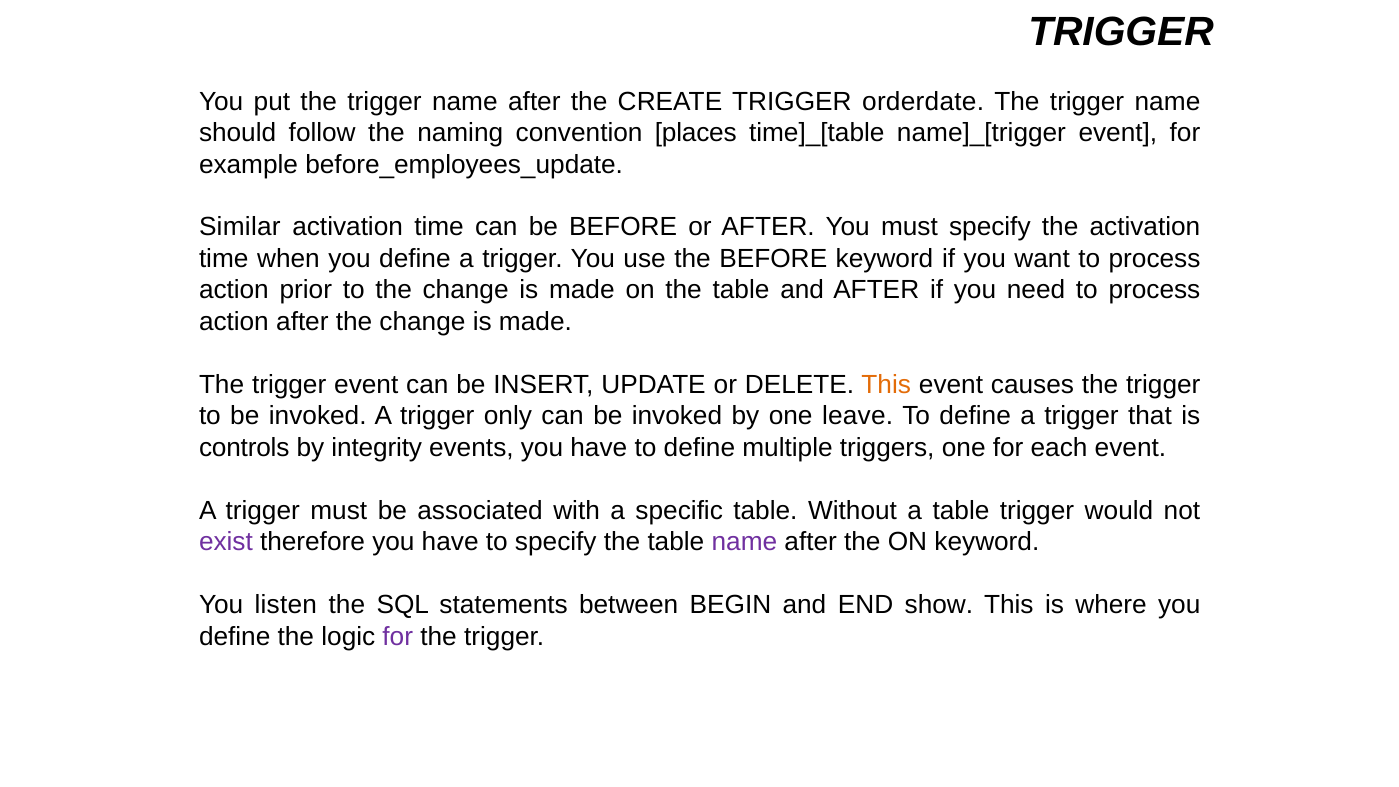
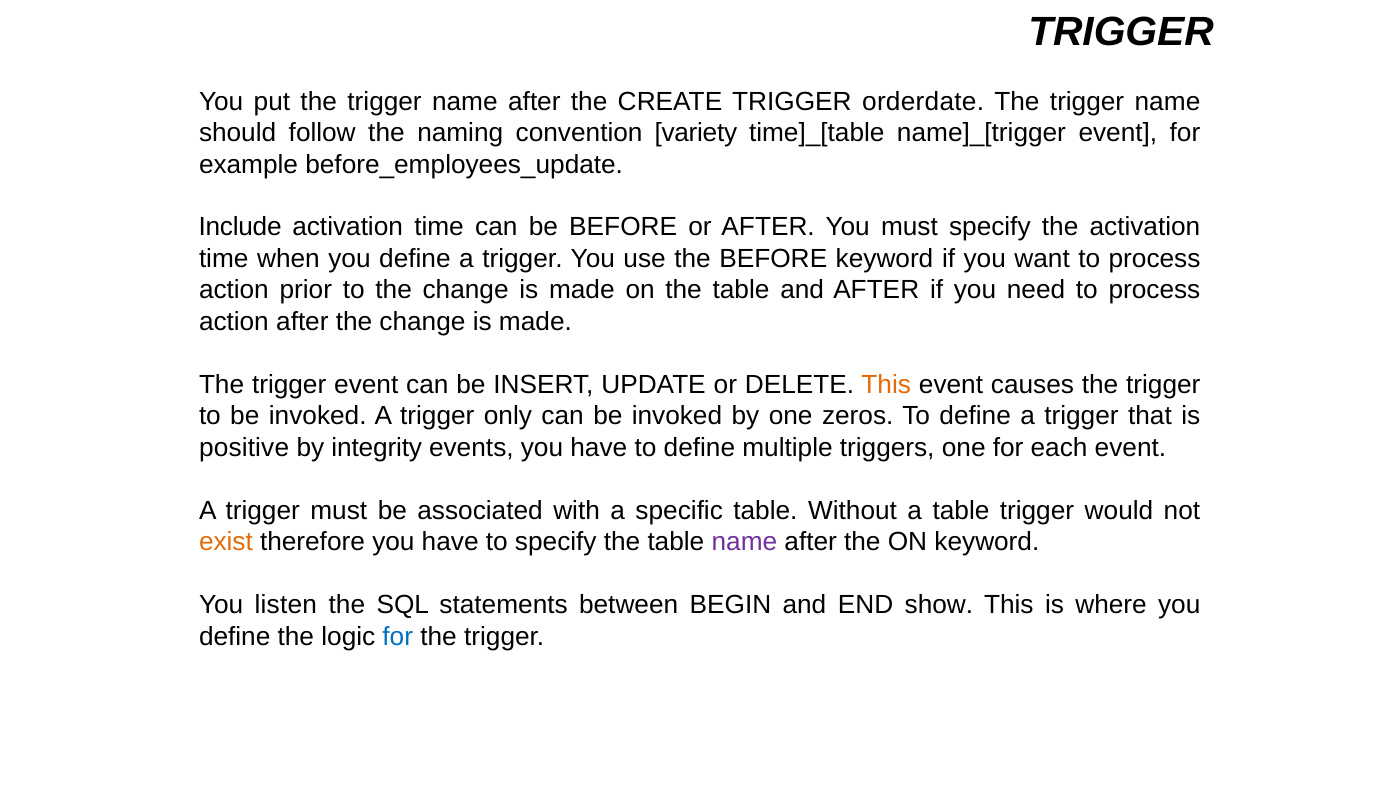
places: places -> variety (696, 133)
Similar: Similar -> Include (240, 227)
leave: leave -> zeros (858, 416)
controls: controls -> positive (244, 448)
exist colour: purple -> orange (226, 542)
for colour: purple -> blue (398, 637)
